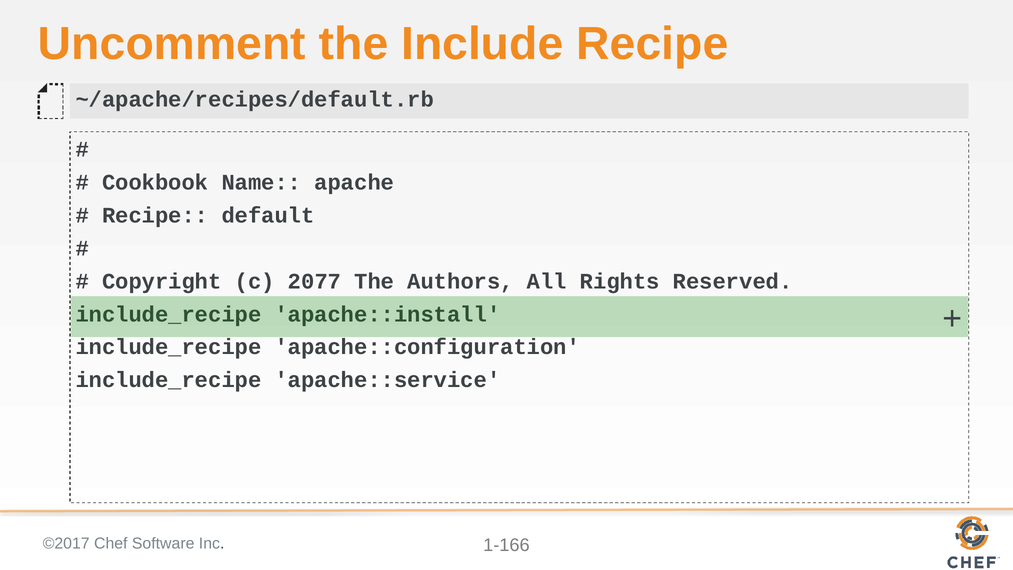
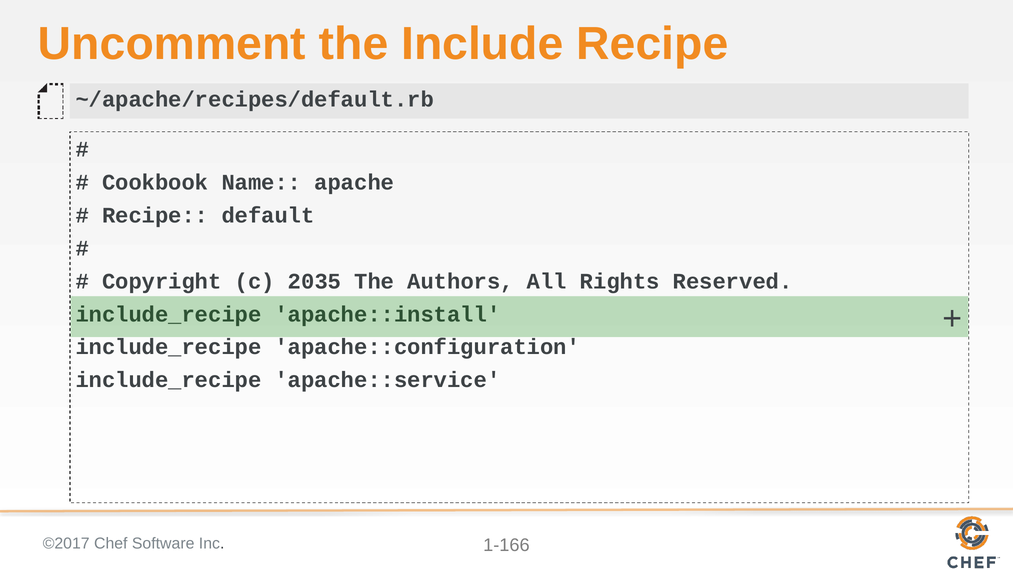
2077: 2077 -> 2035 (315, 281)
